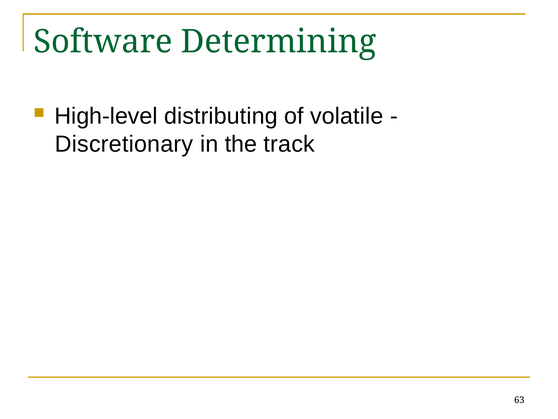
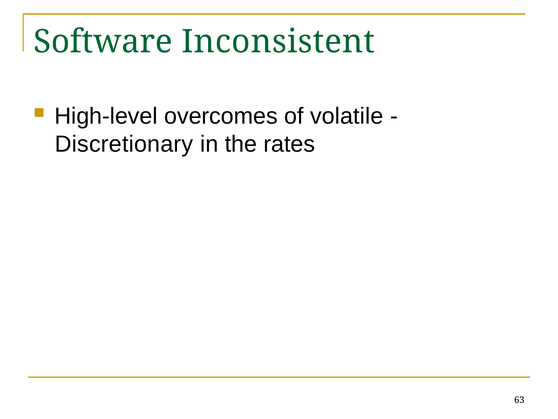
Determining: Determining -> Inconsistent (278, 42)
distributing: distributing -> overcomes (221, 116)
track: track -> rates (289, 144)
